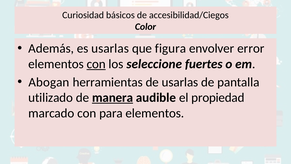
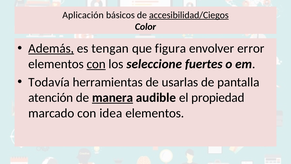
Curiosidad: Curiosidad -> Aplicación (83, 15)
accesibilidad/Ciegos underline: none -> present (189, 15)
Además underline: none -> present (51, 48)
es usarlas: usarlas -> tengan (110, 48)
Abogan: Abogan -> Todavía (49, 82)
utilizado: utilizado -> atención (51, 98)
para: para -> idea (111, 113)
